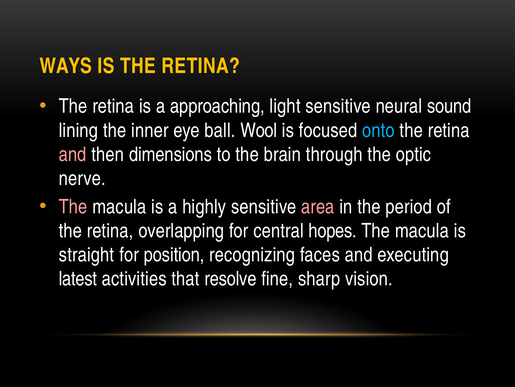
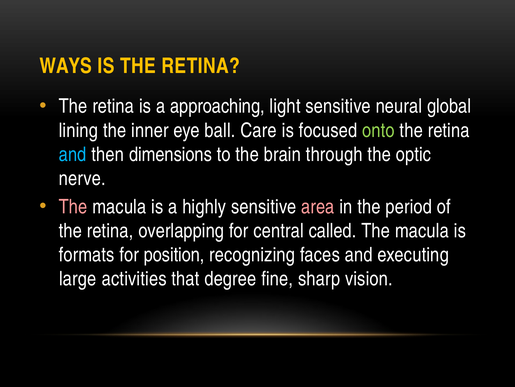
sound: sound -> global (449, 106)
Wool: Wool -> Care (259, 130)
onto colour: light blue -> light green (378, 130)
and colour: pink -> light blue (73, 154)
hopes: hopes -> called (333, 230)
straight: straight -> formats (87, 254)
latest: latest -> large (78, 278)
resolve: resolve -> degree (230, 278)
